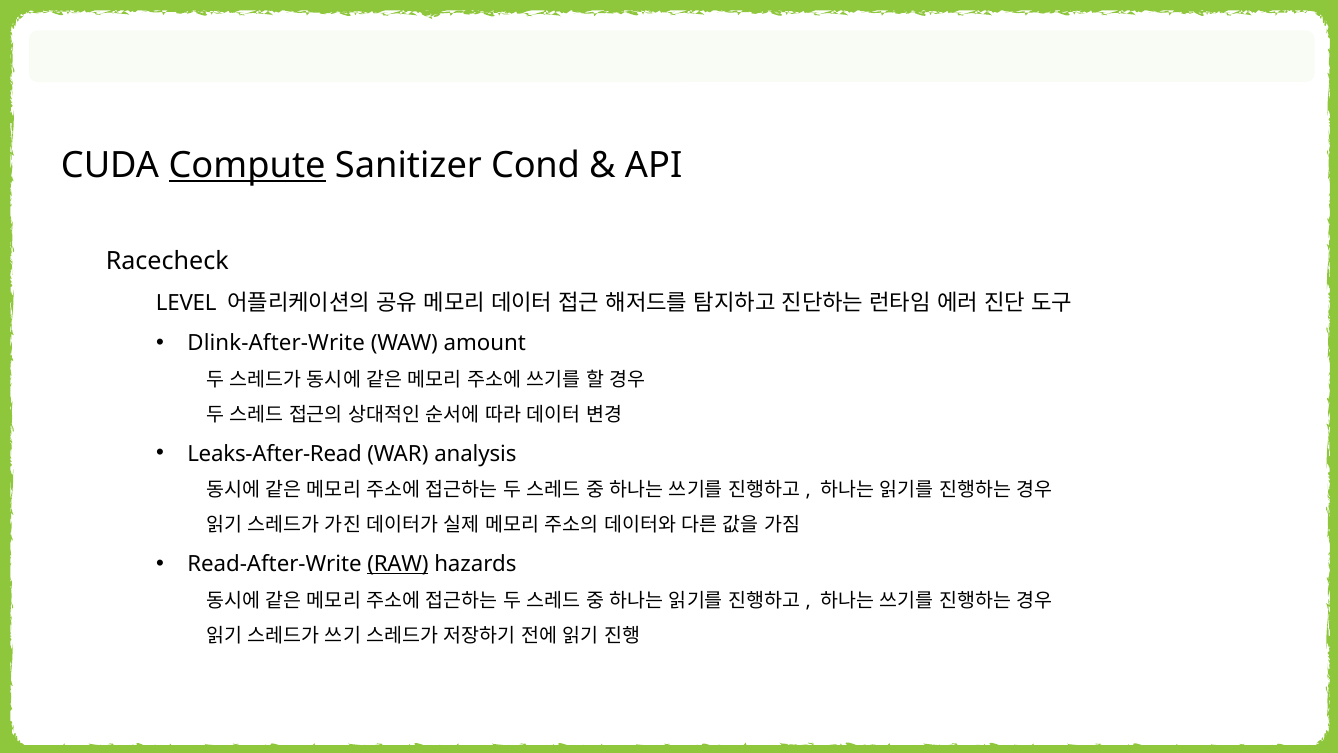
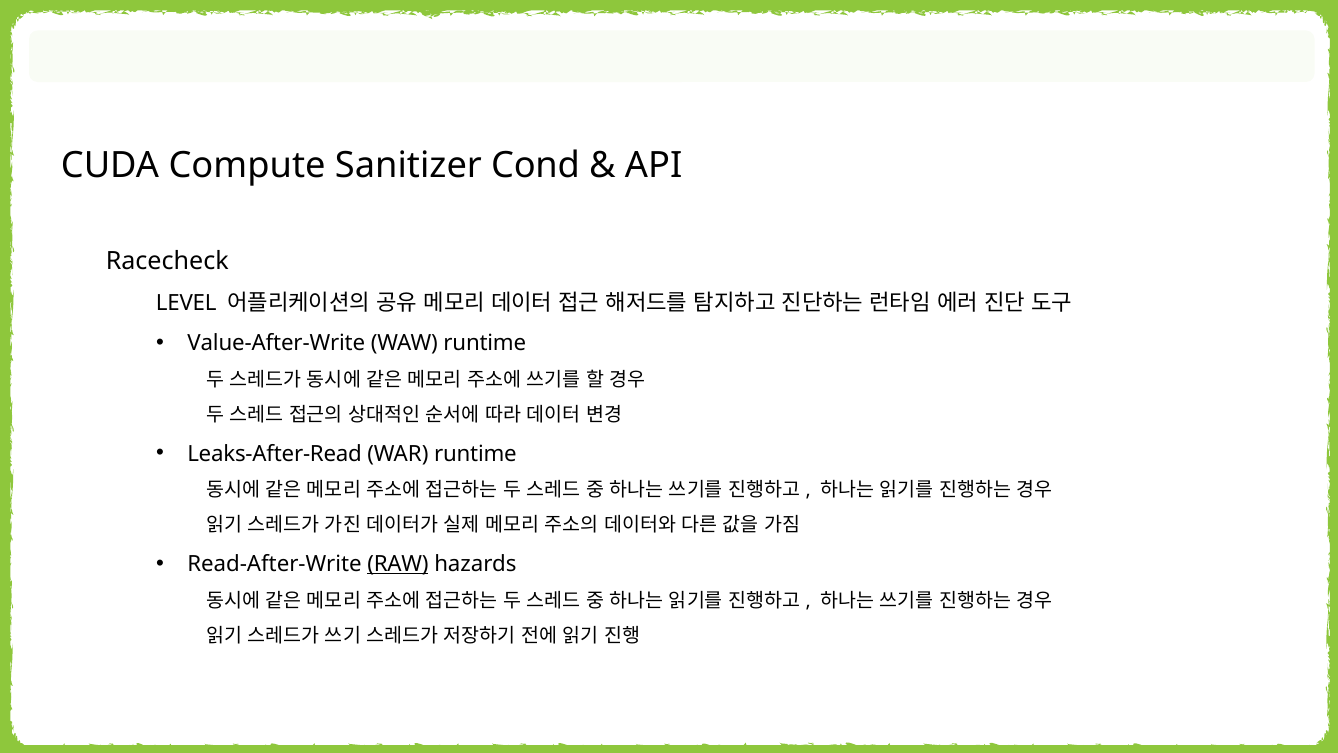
Compute underline: present -> none (247, 166)
Dlink-After-Write: Dlink-After-Write -> Value-After-Write (276, 343)
WAW amount: amount -> runtime (485, 343)
WAR analysis: analysis -> runtime (475, 454)
